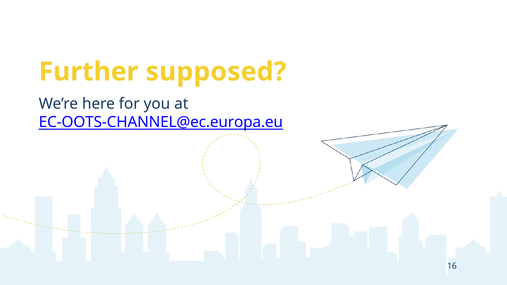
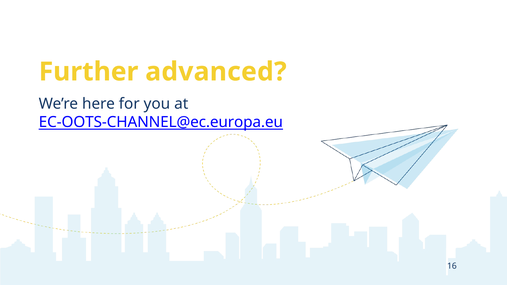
supposed: supposed -> advanced (216, 72)
